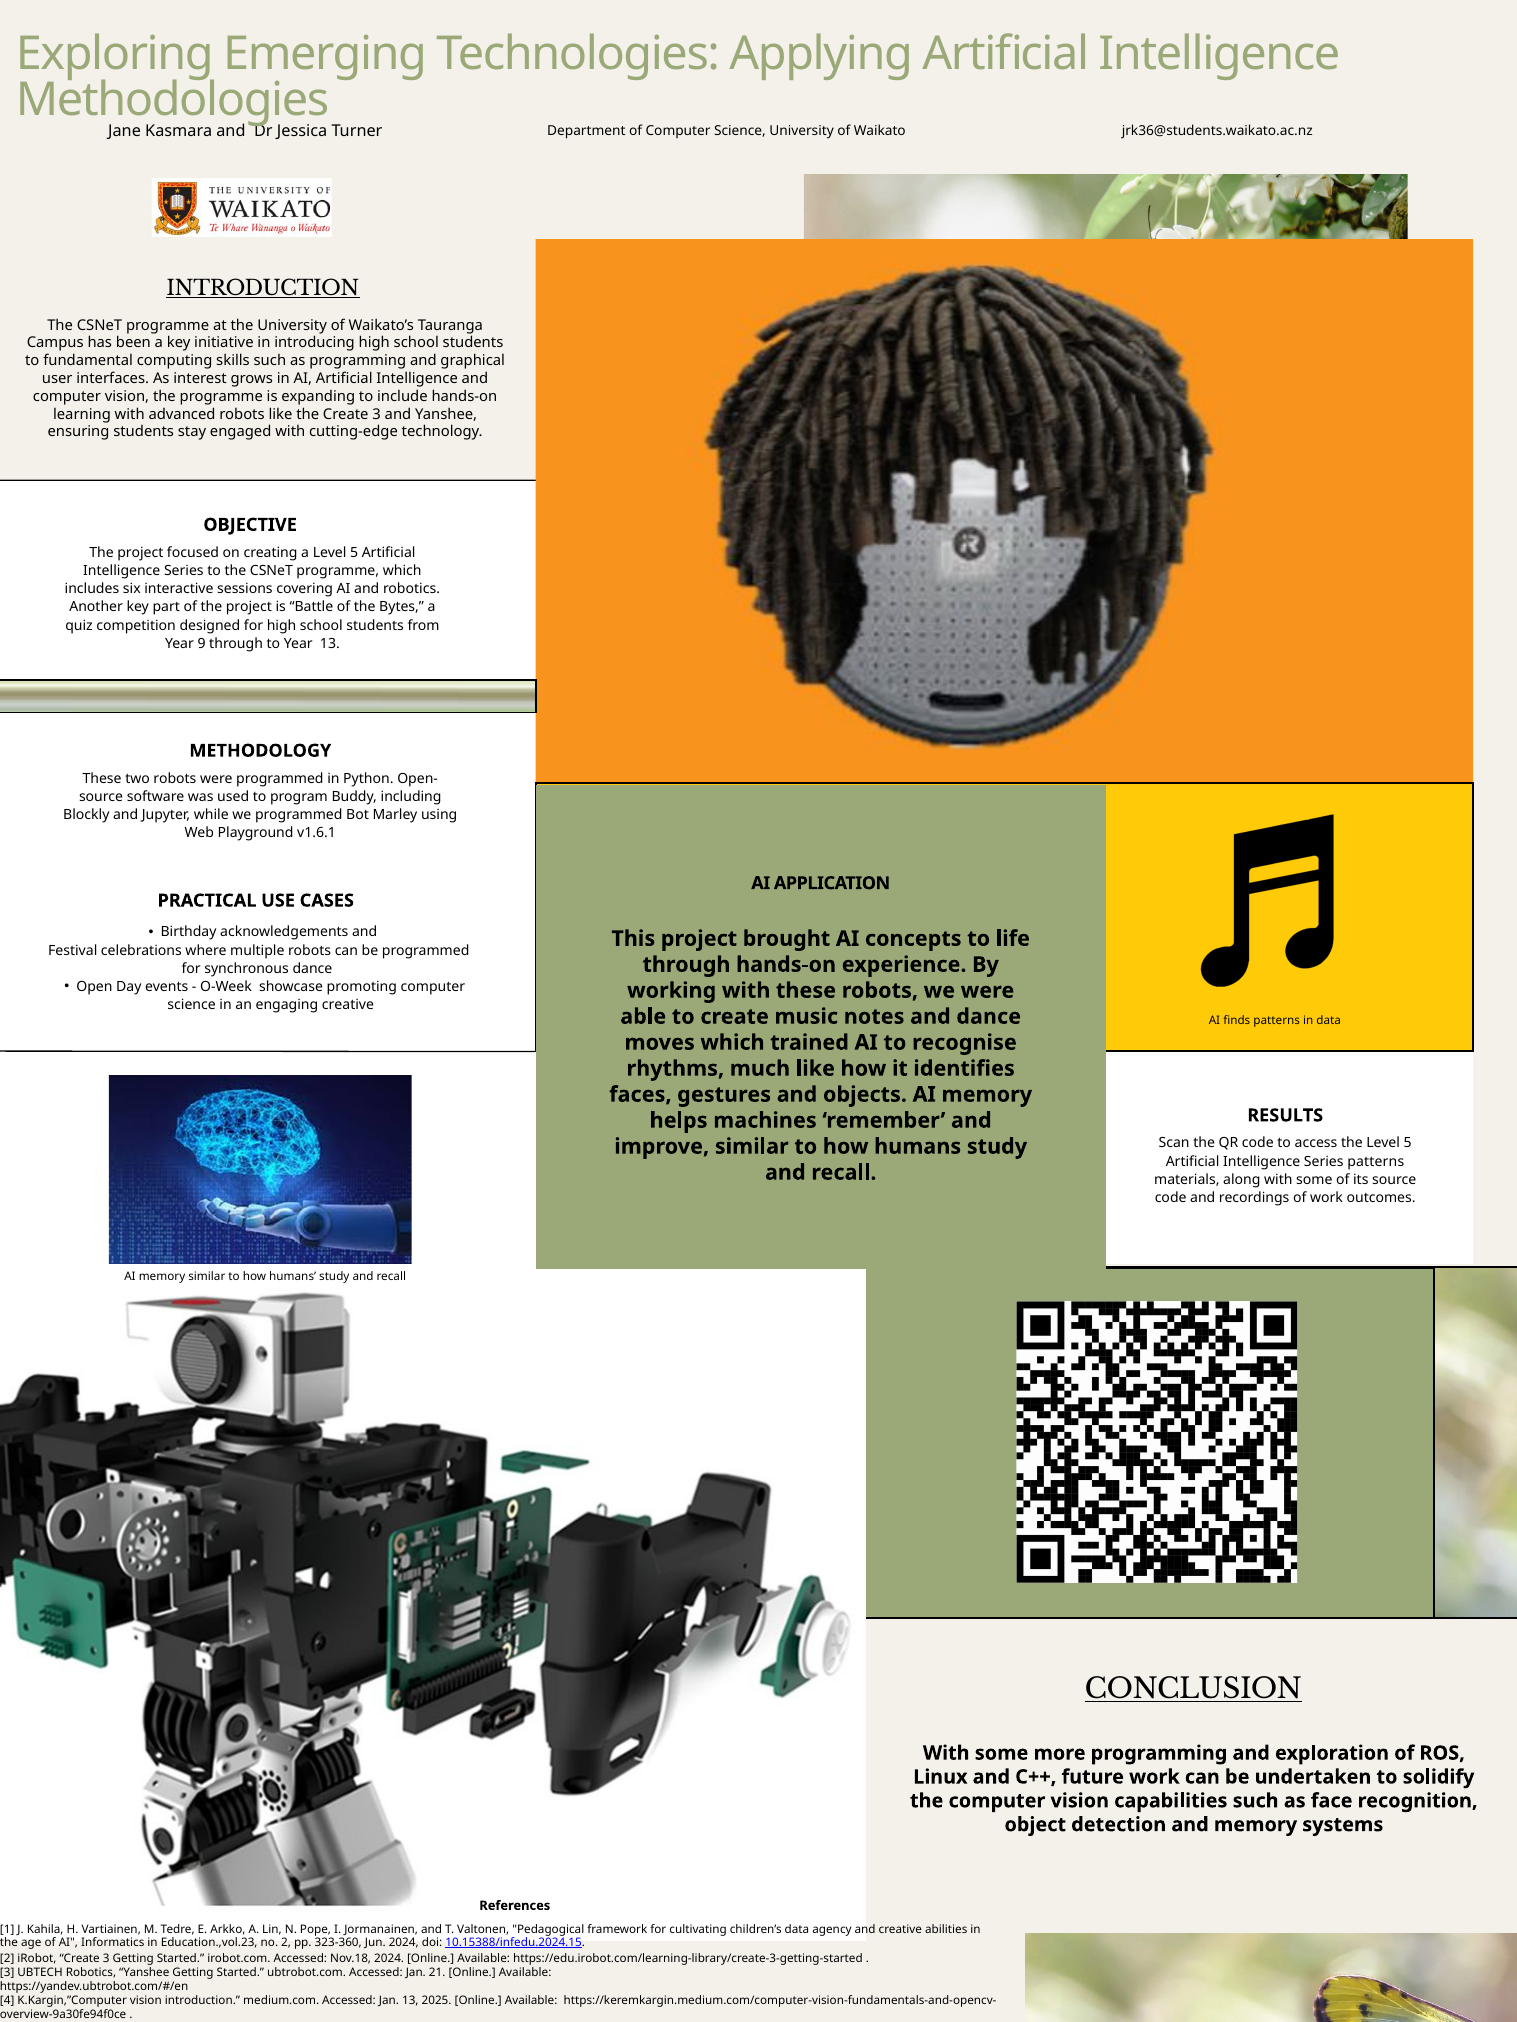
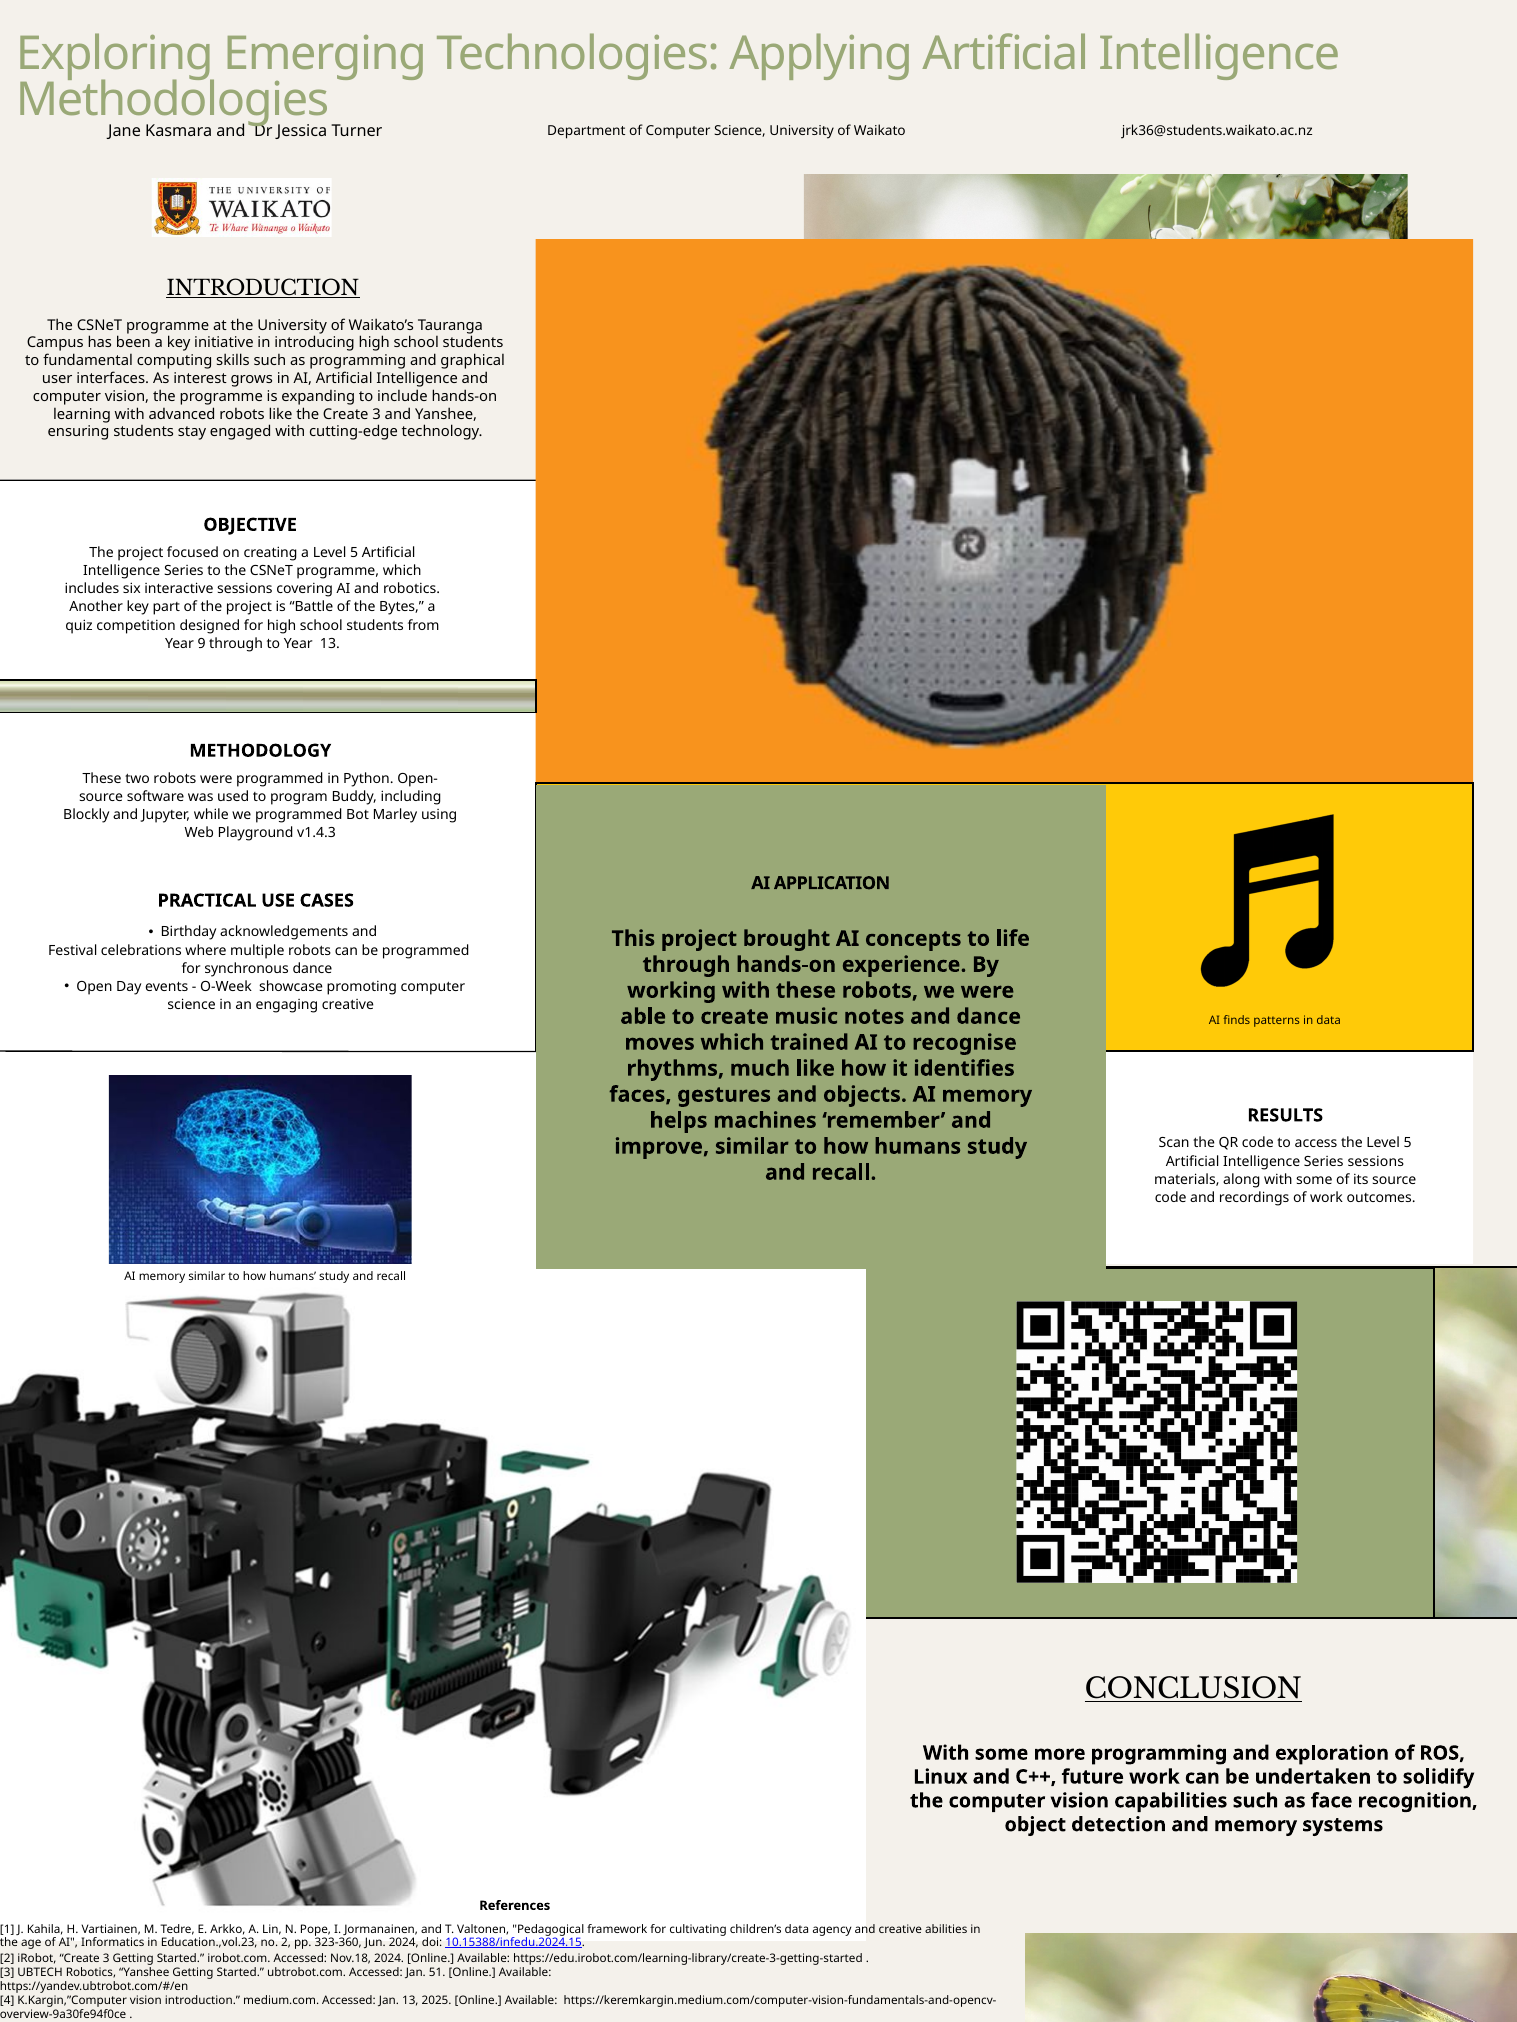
v1.6.1: v1.6.1 -> v1.4.3 (317, 833)
Series patterns: patterns -> sessions (1376, 1162)
21: 21 -> 51 (437, 1973)
